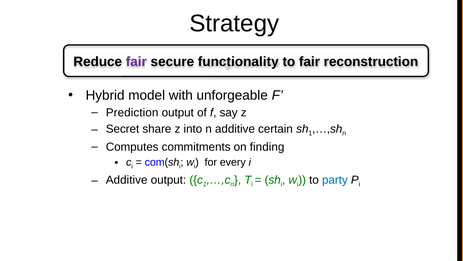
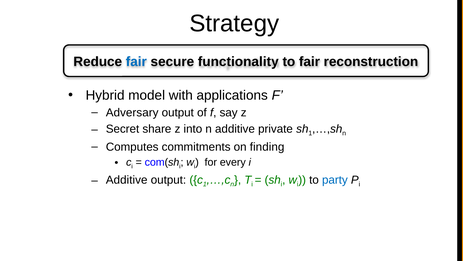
fair colour: purple -> blue (136, 62)
unforgeable: unforgeable -> applications (232, 95)
Prediction: Prediction -> Adversary (132, 112)
certain: certain -> private (275, 129)
